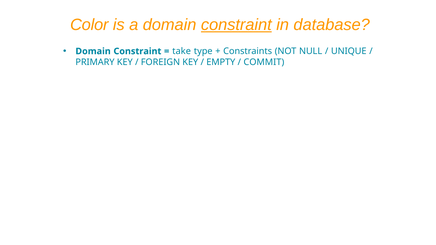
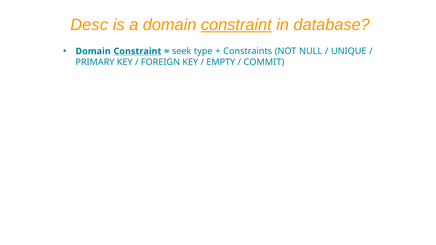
Color: Color -> Desc (89, 25)
Constraint underline: none -> present (137, 51)
take: take -> seek (182, 51)
